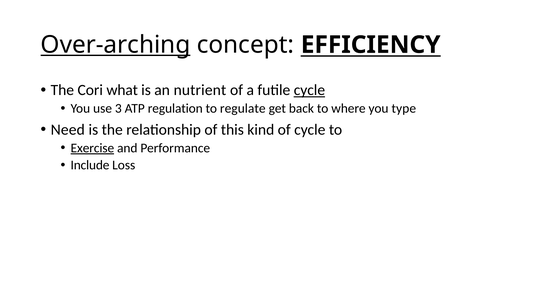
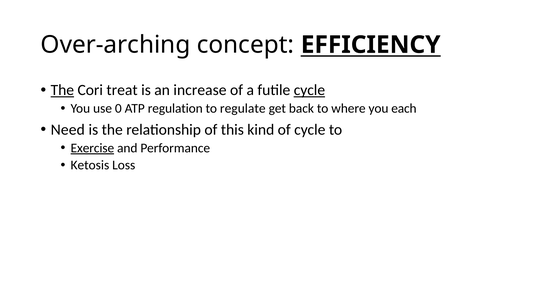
Over-arching underline: present -> none (116, 45)
The underline: none -> present (62, 90)
what: what -> treat (122, 90)
nutrient: nutrient -> increase (200, 90)
3: 3 -> 0 (118, 108)
type: type -> each (404, 108)
Include: Include -> Ketosis (90, 165)
